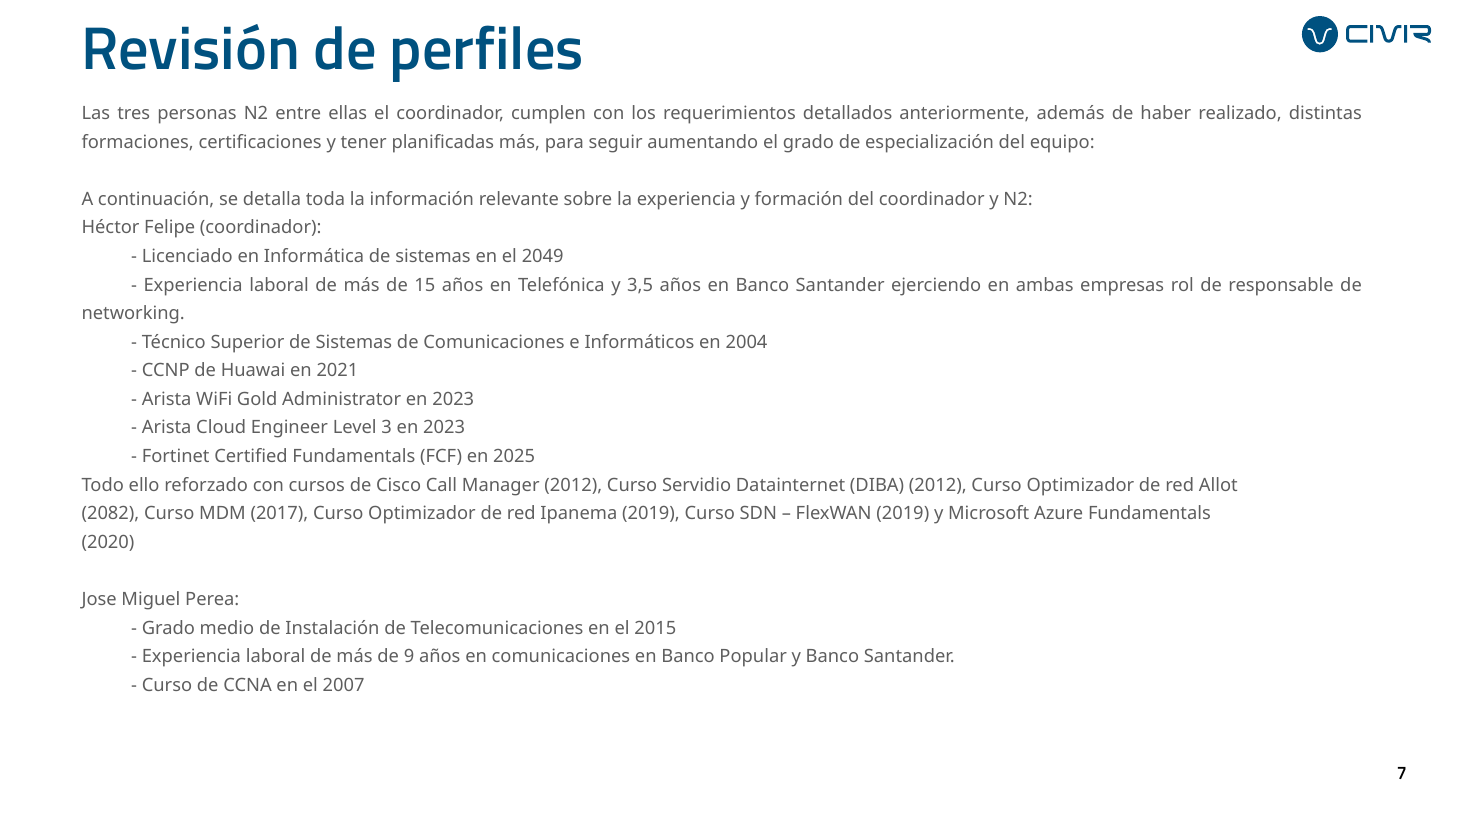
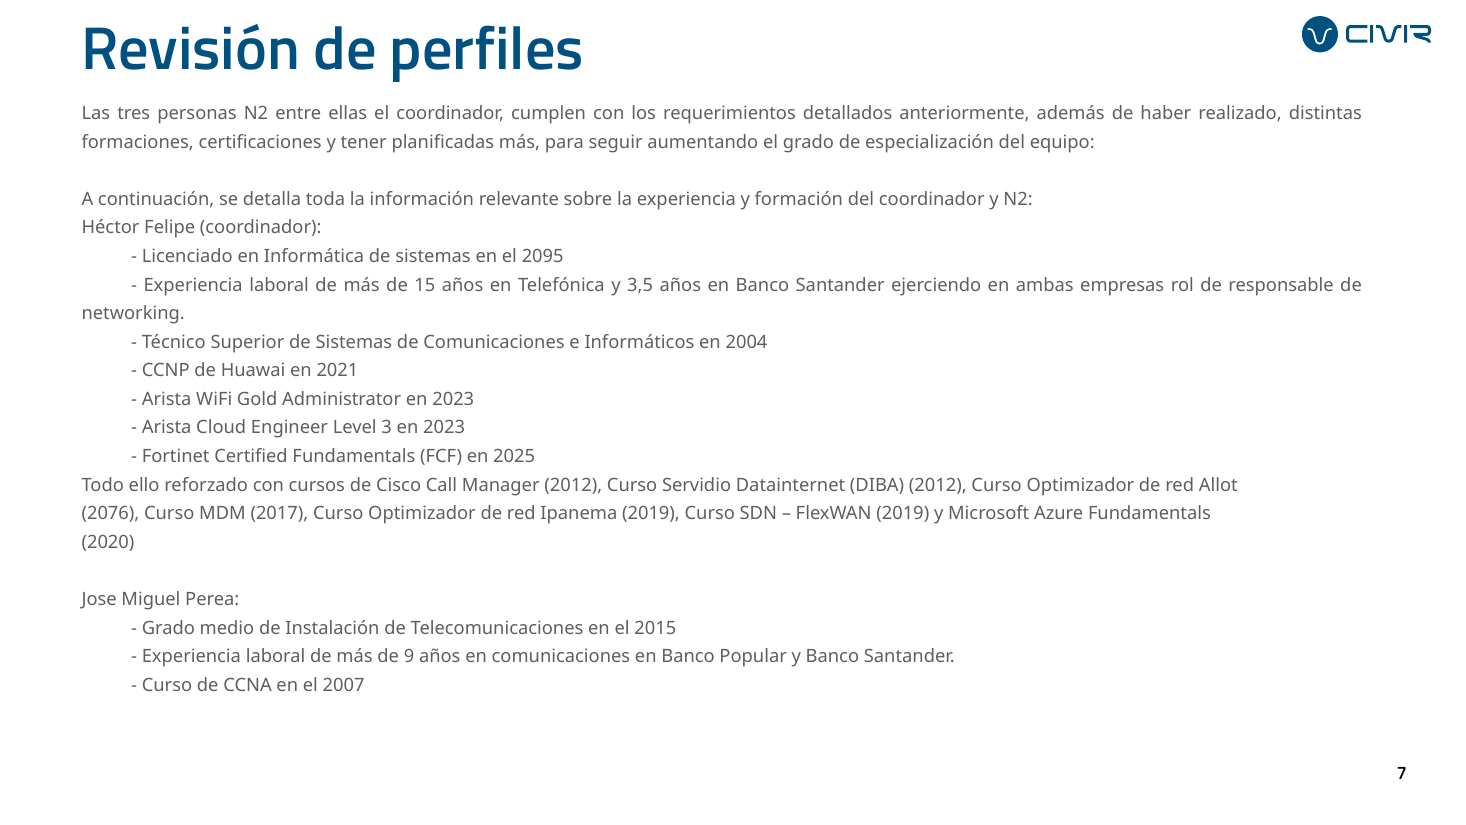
2049: 2049 -> 2095 (543, 256)
2082: 2082 -> 2076 (110, 513)
